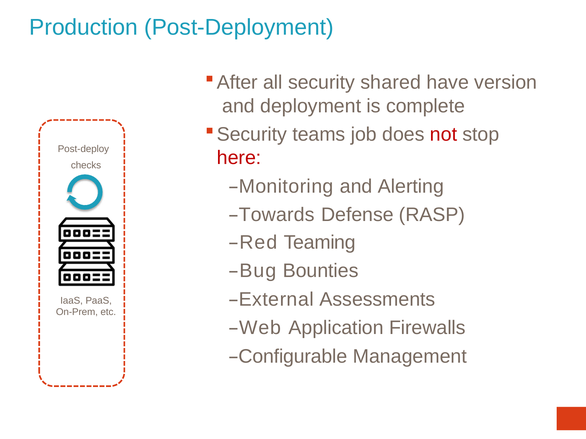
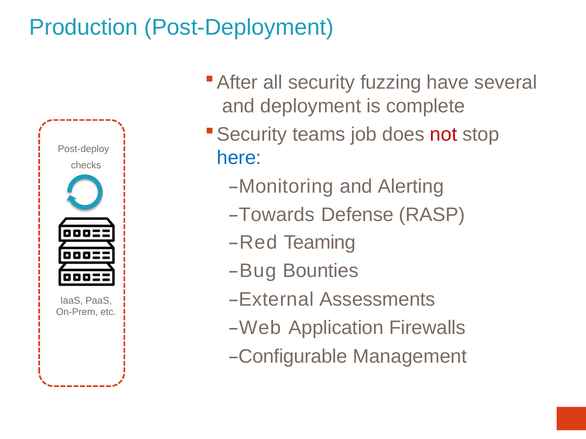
shared: shared -> fuzzing (391, 83)
version: version -> several (506, 83)
here colour: red -> blue (239, 158)
